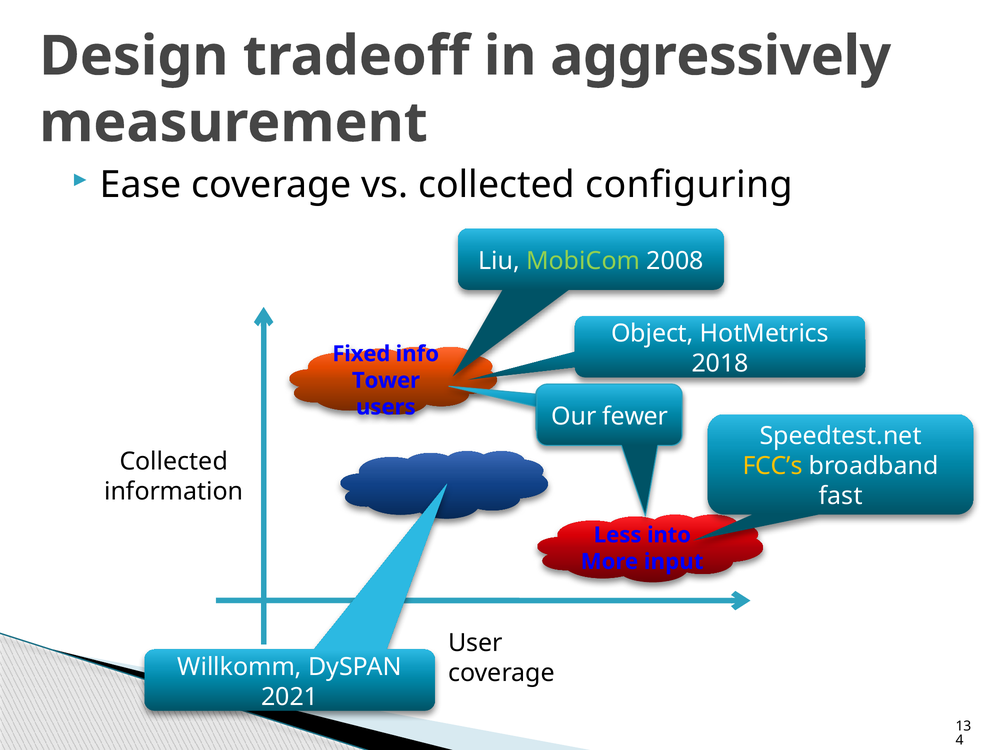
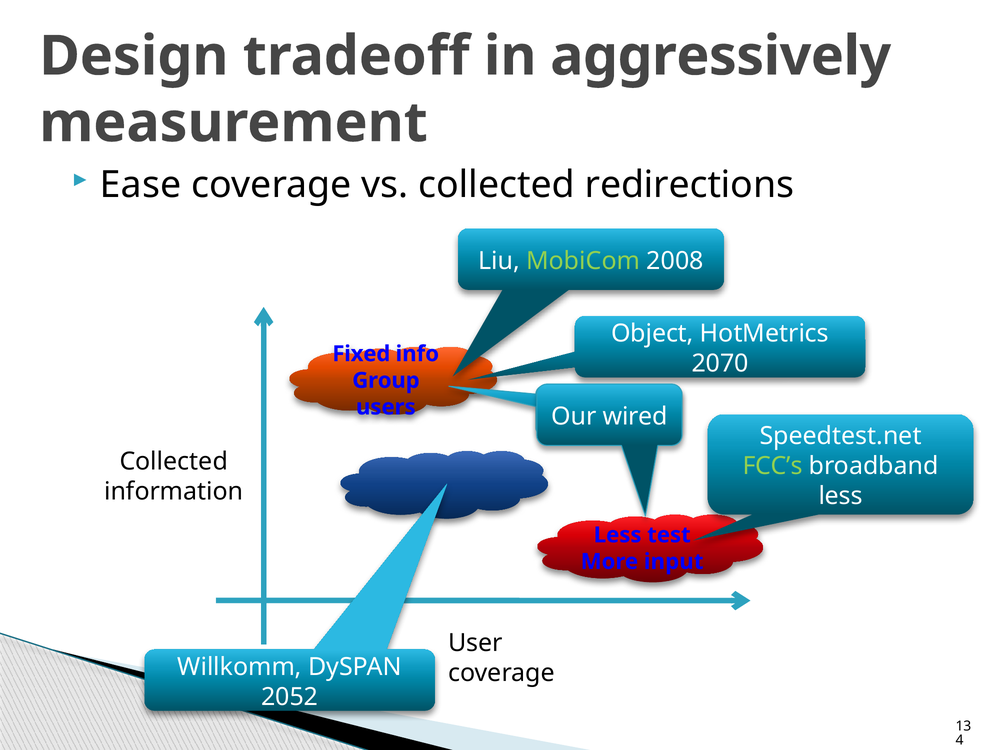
configuring: configuring -> redirections (689, 185)
2018: 2018 -> 2070 (720, 363)
Tower: Tower -> Group (386, 381)
fewer: fewer -> wired (635, 416)
FCC’s colour: yellow -> light green (773, 466)
fast: fast -> less (841, 496)
into: into -> test (669, 535)
2021: 2021 -> 2052 (290, 697)
